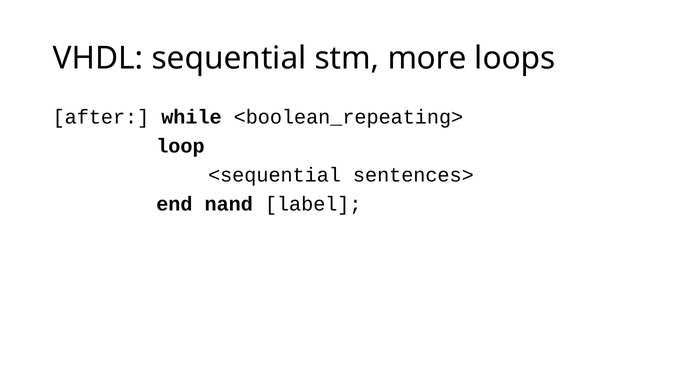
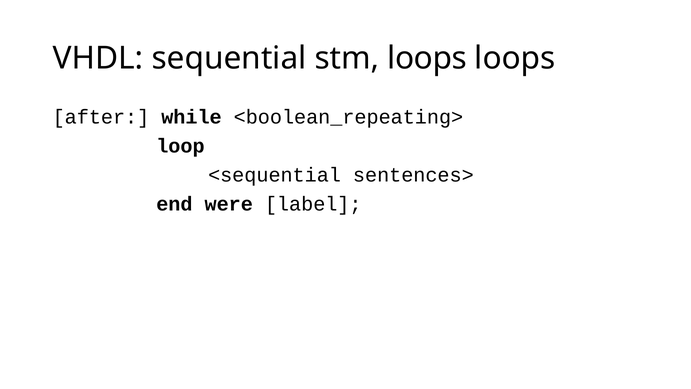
stm more: more -> loops (427, 58)
nand: nand -> were (229, 204)
